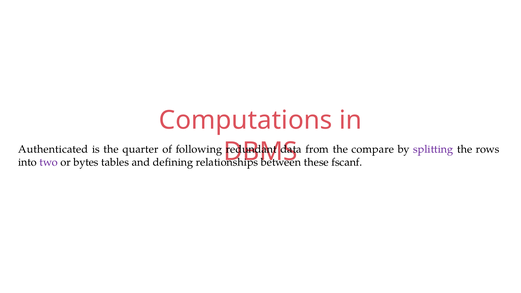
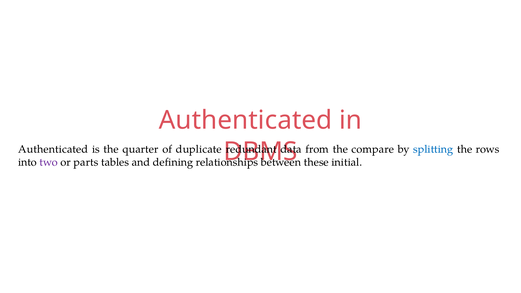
Computations: Computations -> Authenticated (246, 120)
following: following -> duplicate (199, 149)
splitting colour: purple -> blue (433, 149)
bytes: bytes -> parts (86, 162)
fscanf: fscanf -> initial (347, 162)
